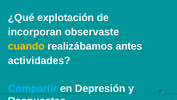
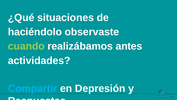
explotación: explotación -> situaciones (66, 18)
incorporan: incorporan -> haciéndolo (35, 32)
cuando colour: yellow -> light green (26, 46)
